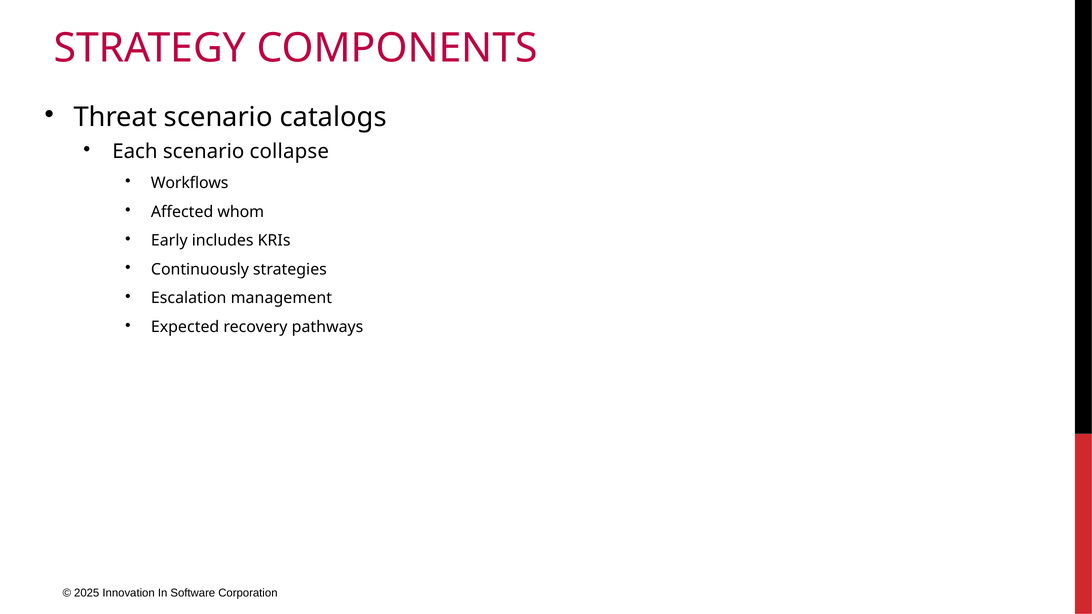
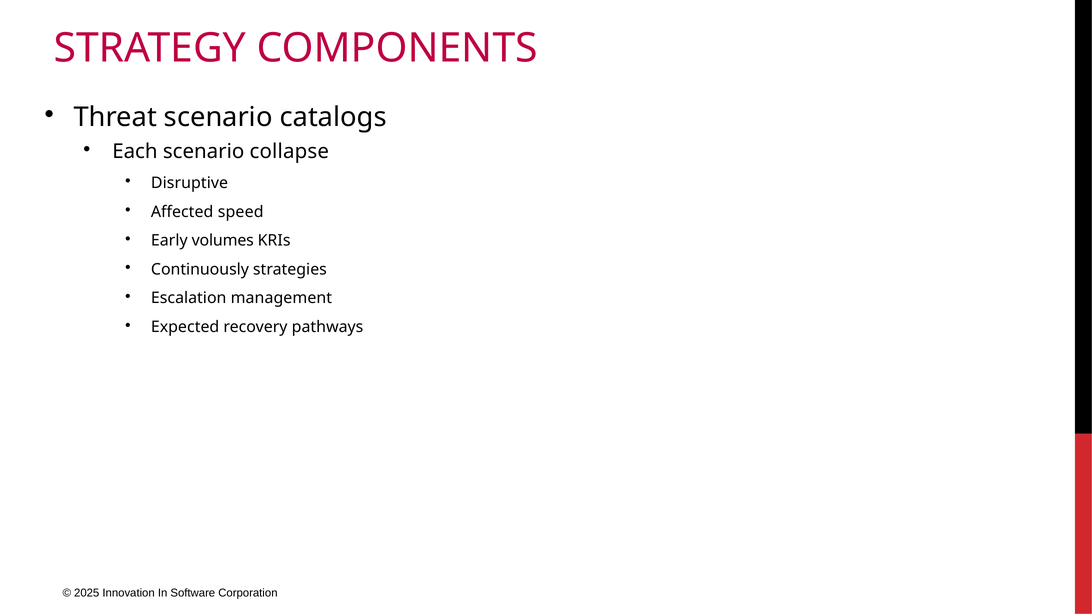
Workflows: Workflows -> Disruptive (190, 183)
whom: whom -> speed (241, 212)
includes: includes -> volumes (223, 241)
